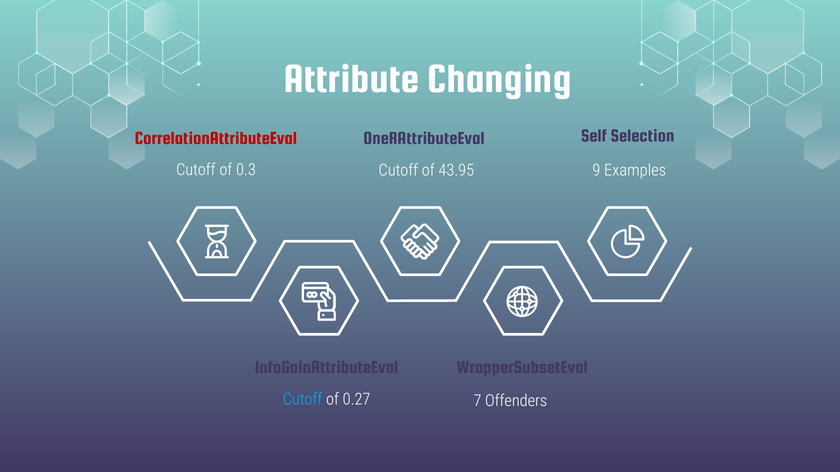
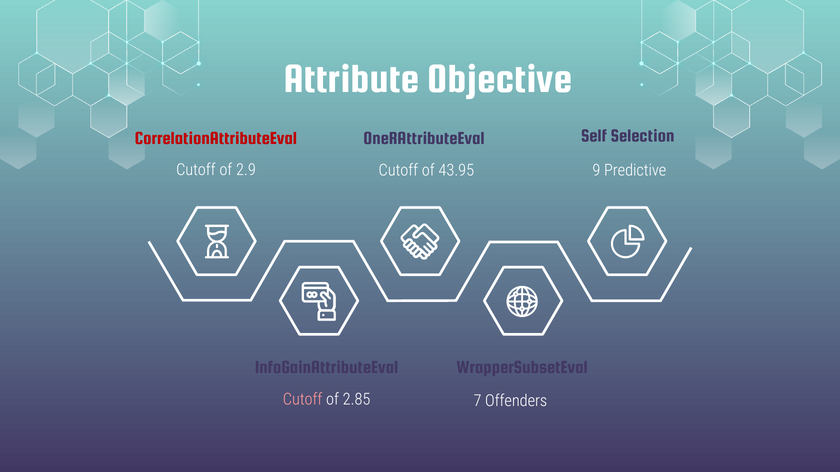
Changing: Changing -> Objective (500, 78)
0.3: 0.3 -> 2.9 (246, 170)
Examples: Examples -> Predictive (635, 170)
Cutoff colour: light blue -> pink (303, 400)
0.27: 0.27 -> 2.85 (357, 400)
